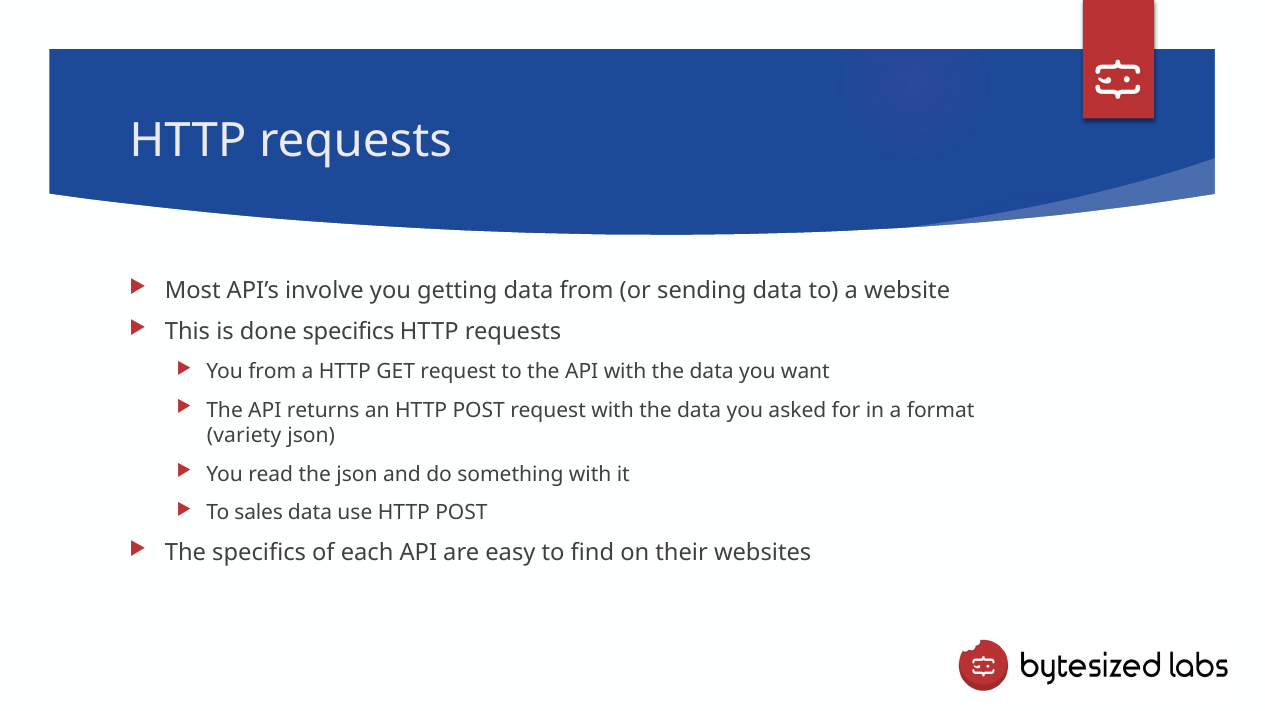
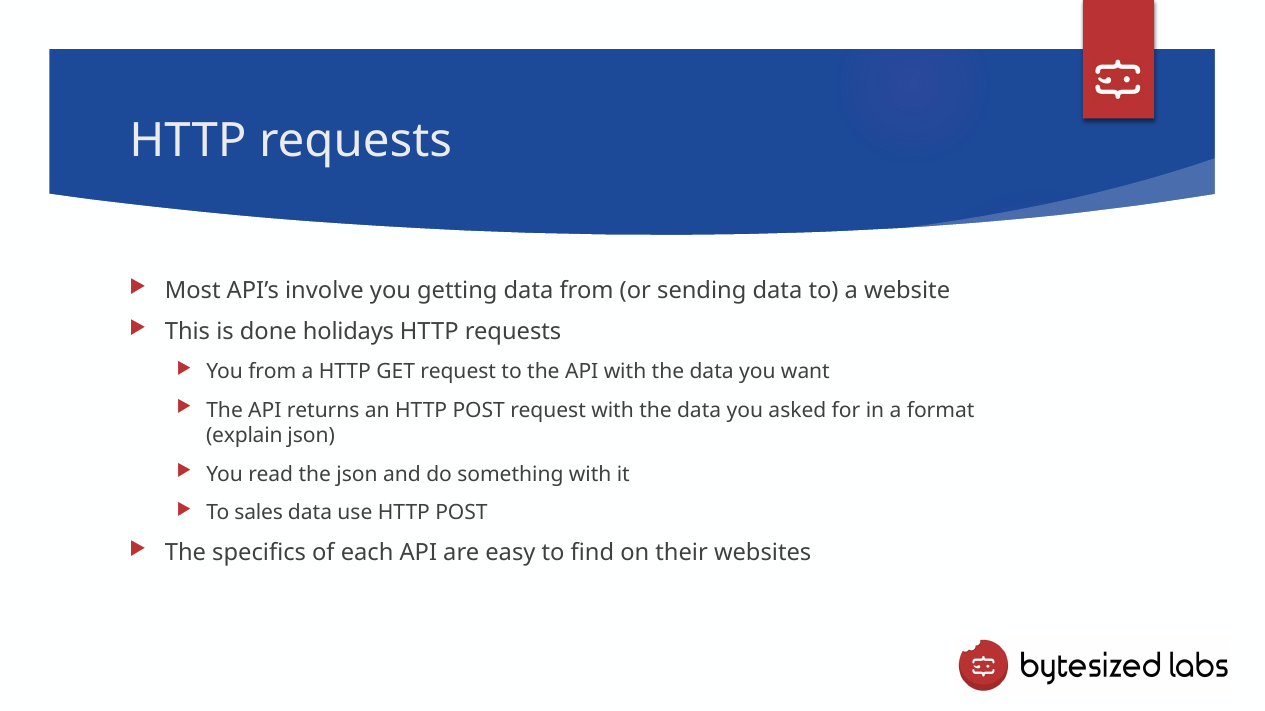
done specifics: specifics -> holidays (349, 332)
variety: variety -> explain (244, 436)
